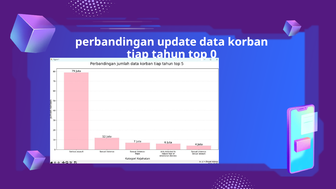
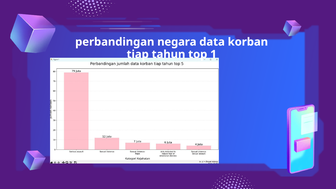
update: update -> negara (177, 42)
0: 0 -> 1 (213, 54)
